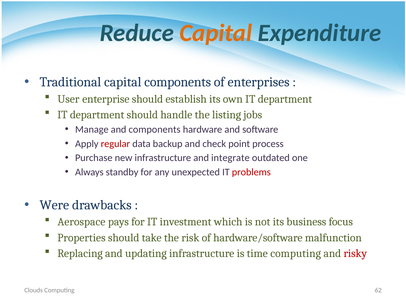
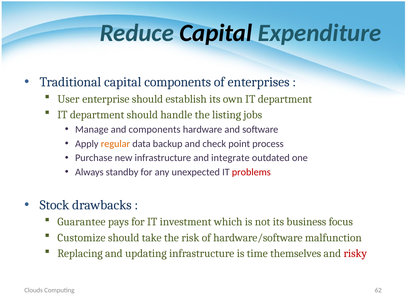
Capital colour: orange -> black (216, 33)
regular colour: red -> orange (115, 144)
Were: Were -> Stock (54, 205)
Aerospace: Aerospace -> Guarantee (81, 222)
Properties: Properties -> Customize (81, 238)
time computing: computing -> themselves (296, 254)
